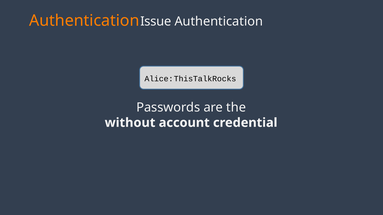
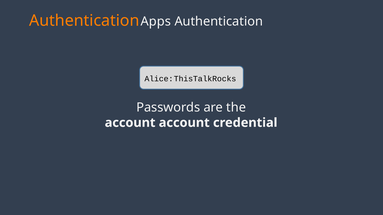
Issue: Issue -> Apps (156, 21)
without: without -> account (130, 123)
